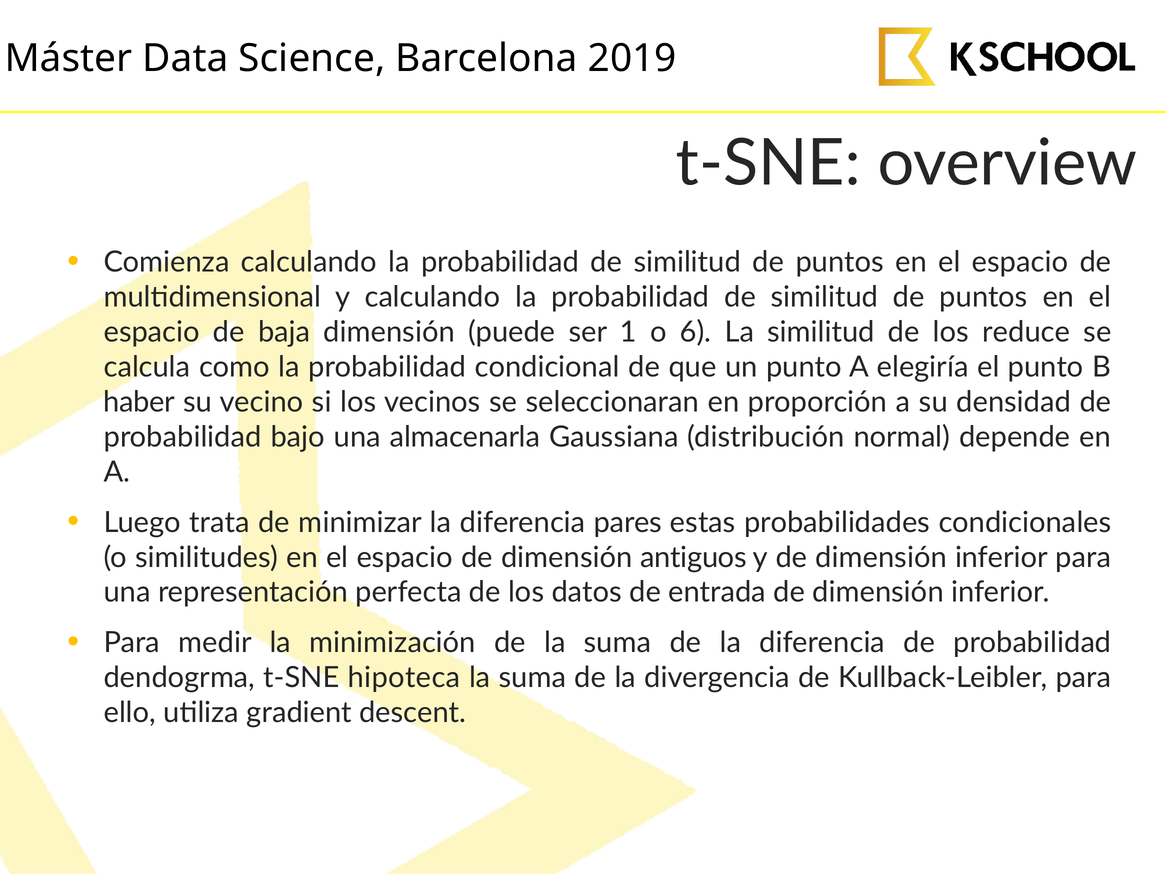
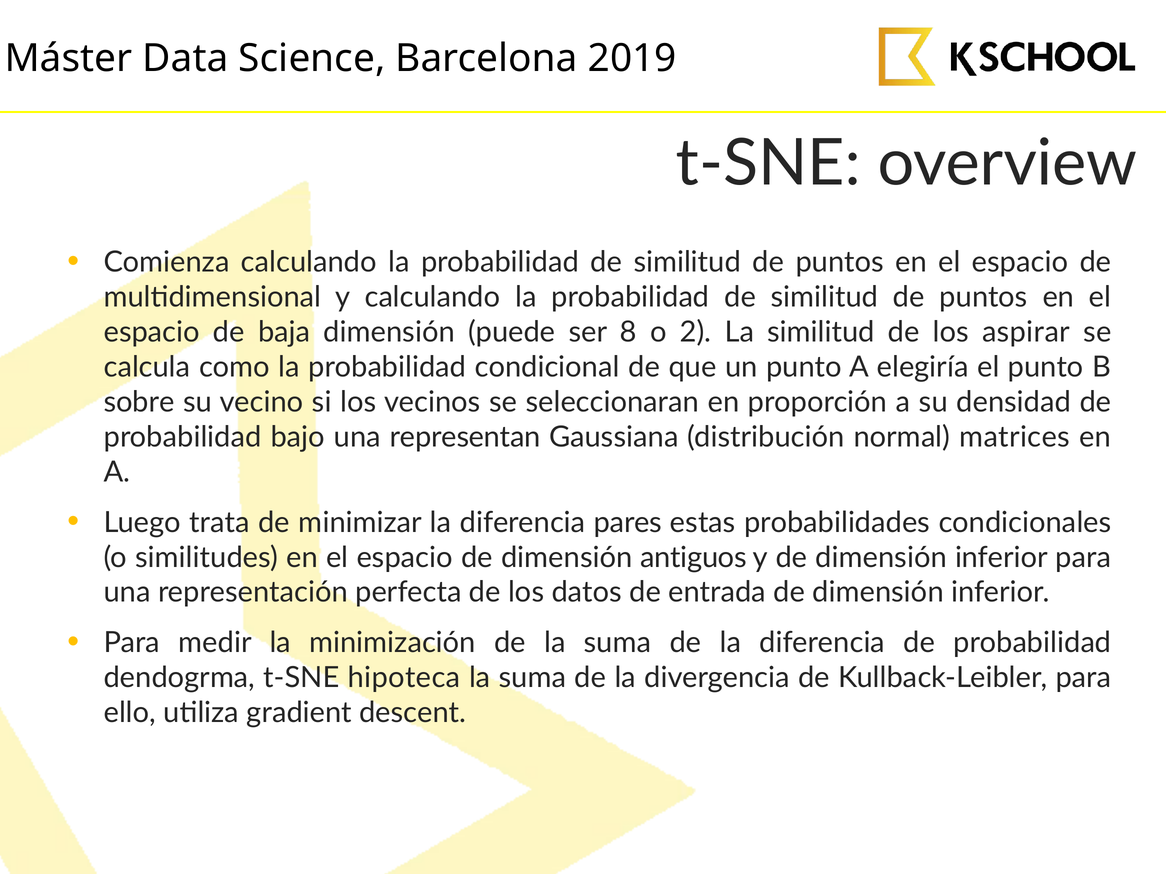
1: 1 -> 8 (628, 332)
6: 6 -> 2 (696, 332)
reduce: reduce -> aspirar (1026, 332)
haber: haber -> sobre (139, 402)
almacenarla: almacenarla -> representan (465, 437)
depende: depende -> matrices (1015, 437)
